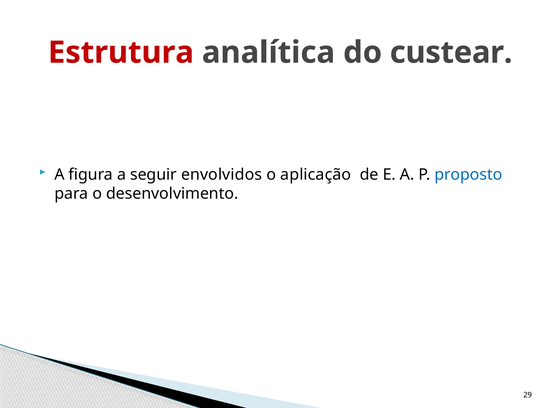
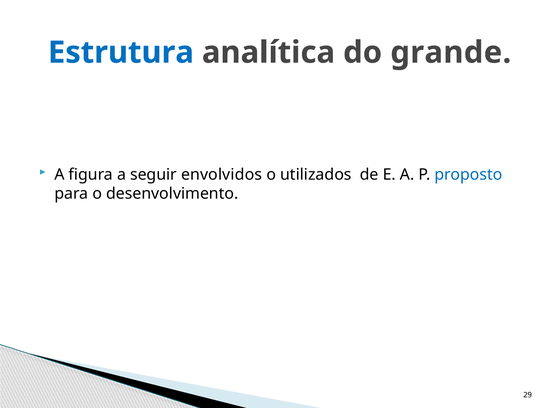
Estrutura colour: red -> blue (121, 53)
custear: custear -> grande (451, 53)
aplicação: aplicação -> utilizados (316, 175)
